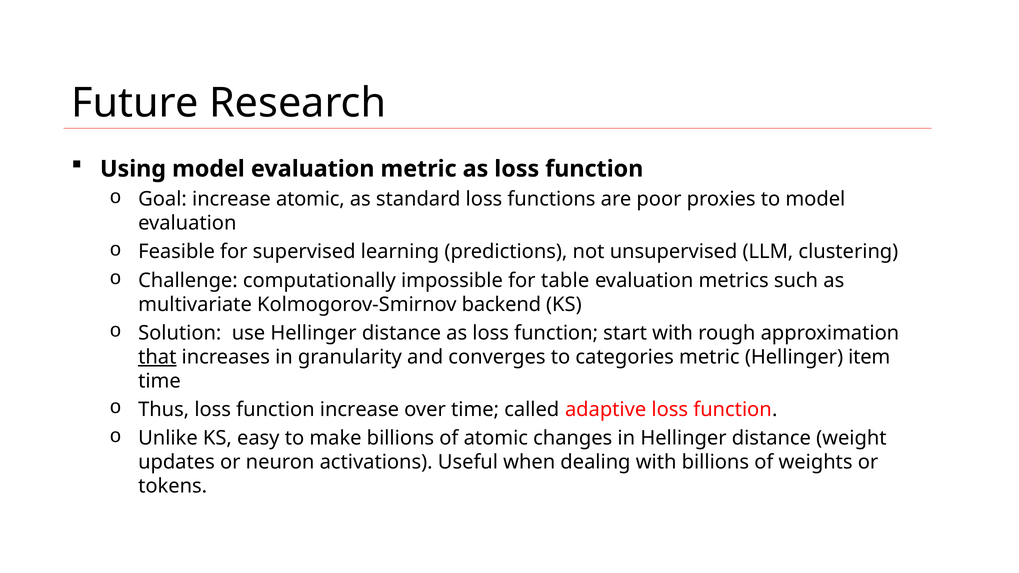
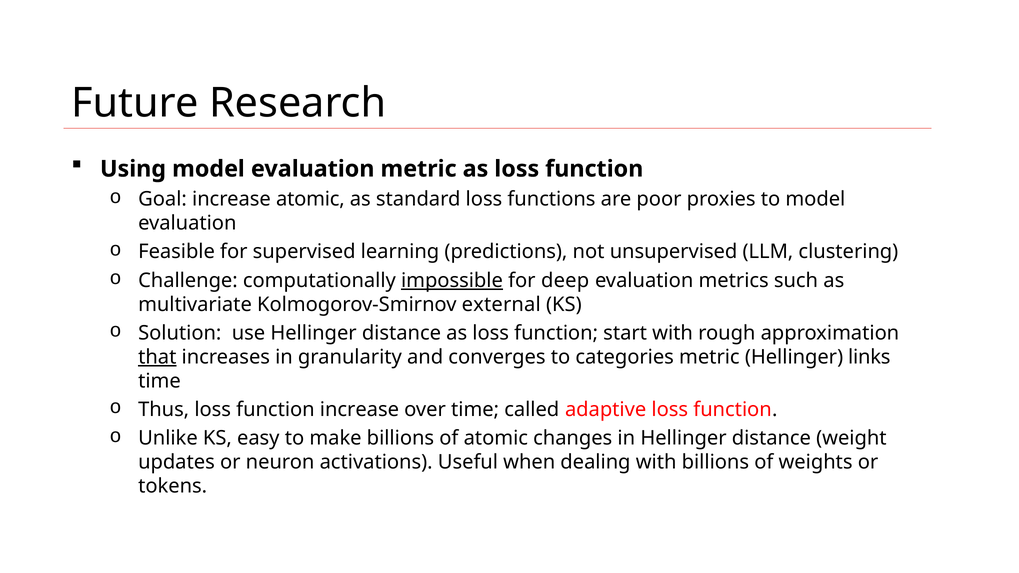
impossible underline: none -> present (452, 281)
table: table -> deep (565, 281)
backend: backend -> external (501, 305)
item: item -> links (869, 357)
